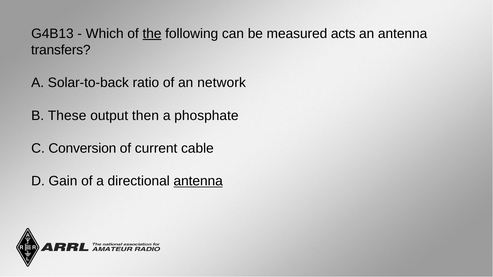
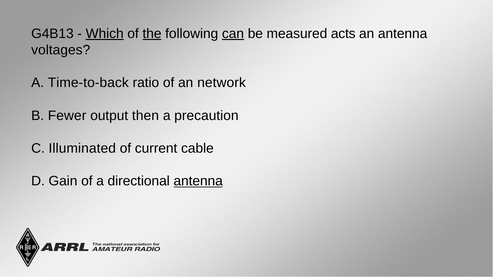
Which underline: none -> present (105, 34)
can underline: none -> present (233, 34)
transfers: transfers -> voltages (61, 50)
Solar-to-back: Solar-to-back -> Time-to-back (88, 83)
These: These -> Fewer (67, 116)
phosphate: phosphate -> precaution (206, 116)
Conversion: Conversion -> Illuminated (82, 148)
